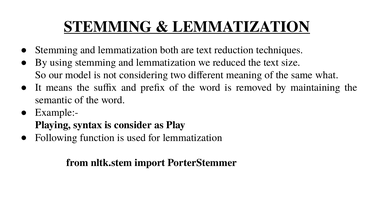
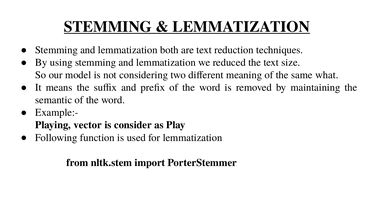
syntax: syntax -> vector (88, 125)
